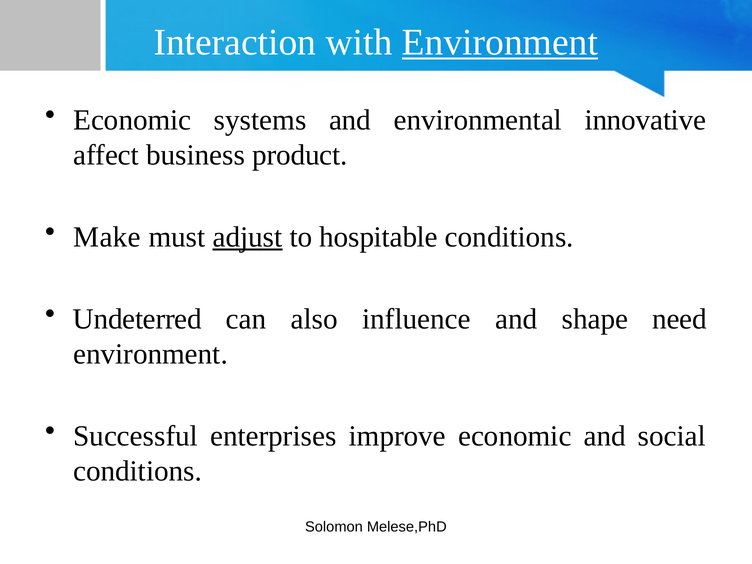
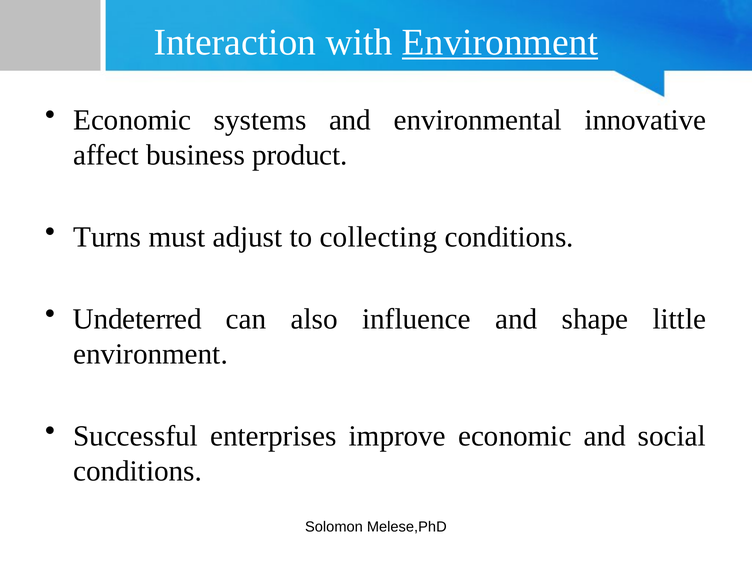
Make: Make -> Turns (107, 237)
adjust underline: present -> none (247, 237)
hospitable: hospitable -> collecting (378, 237)
need: need -> little (679, 319)
